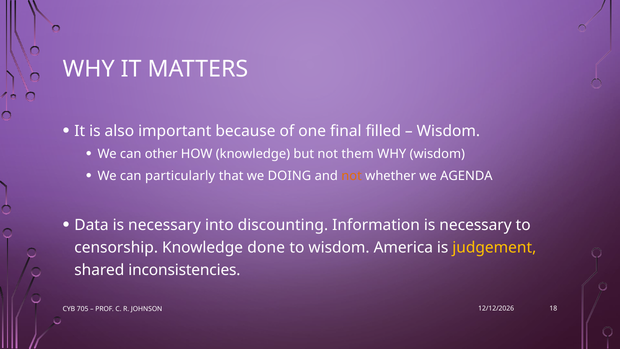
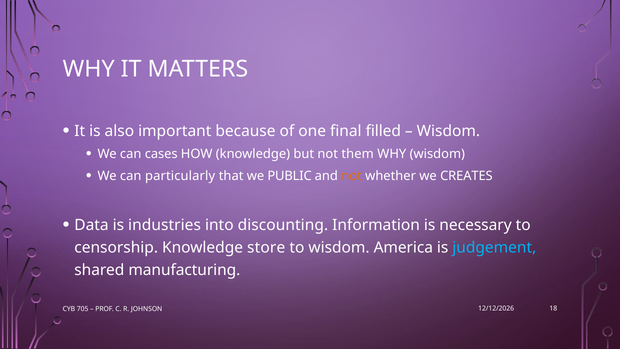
other: other -> cases (161, 154)
DOING: DOING -> PUBLIC (290, 176)
AGENDA: AGENDA -> CREATES (466, 176)
Data is necessary: necessary -> industries (165, 225)
done: done -> store (266, 247)
judgement colour: yellow -> light blue (494, 247)
inconsistencies: inconsistencies -> manufacturing (184, 270)
